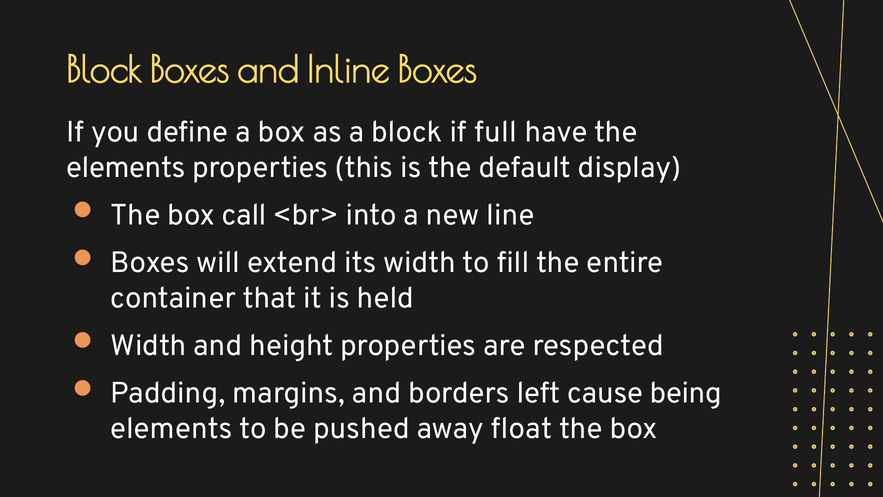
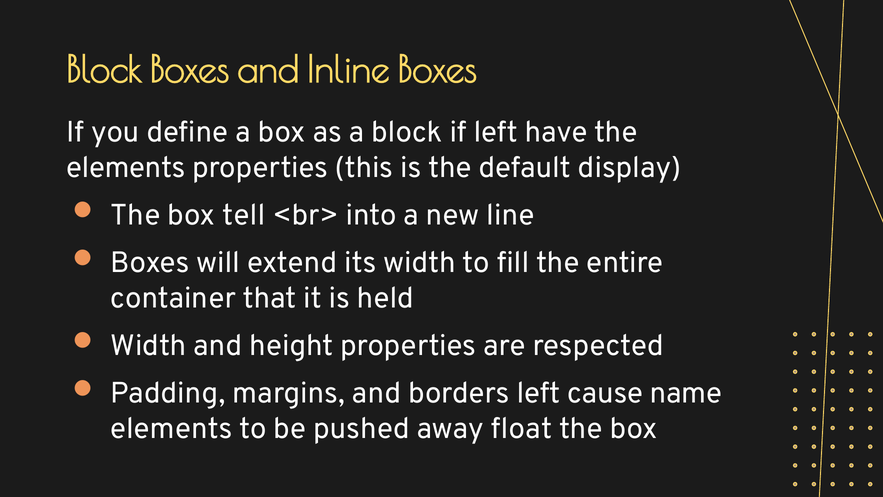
if full: full -> left (496, 132)
call: call -> tell (244, 215)
being: being -> name (686, 393)
